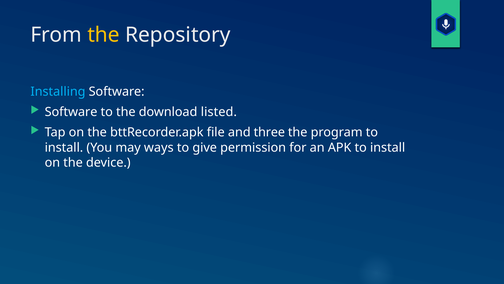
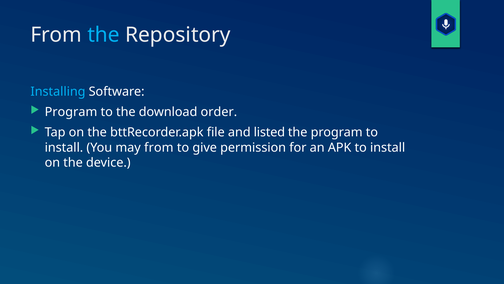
the colour: yellow -> light blue (104, 35)
Software: Software -> Program (71, 112)
listed: listed -> order (219, 112)
three: three -> listed (269, 132)
may ways: ways -> from (159, 147)
